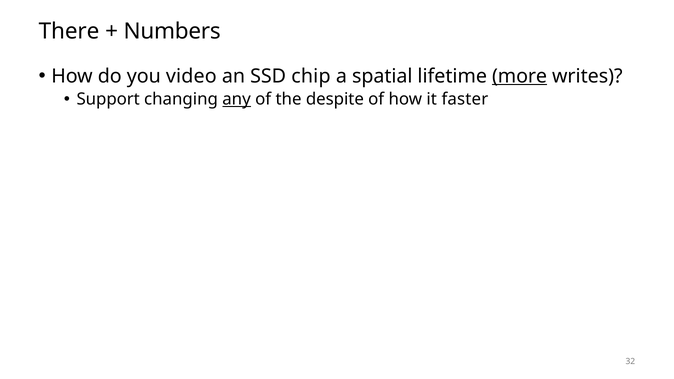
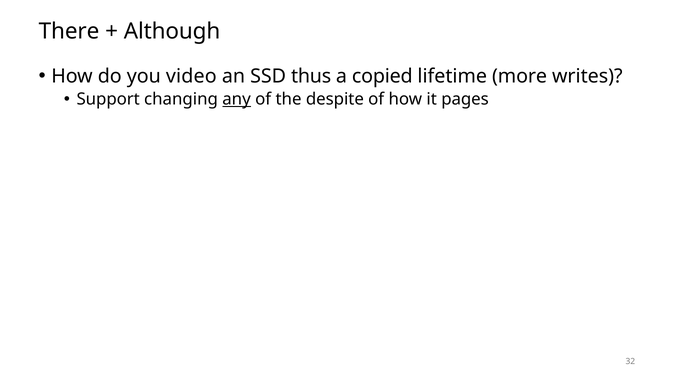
Numbers: Numbers -> Although (172, 31)
chip: chip -> thus (311, 76)
spatial: spatial -> copied (382, 76)
more underline: present -> none (520, 76)
faster: faster -> pages (465, 99)
